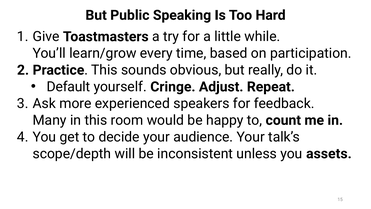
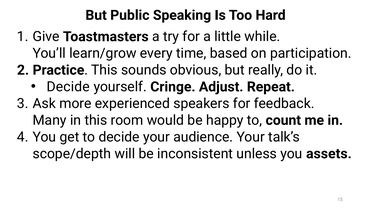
Default: Default -> Decide (68, 87)
